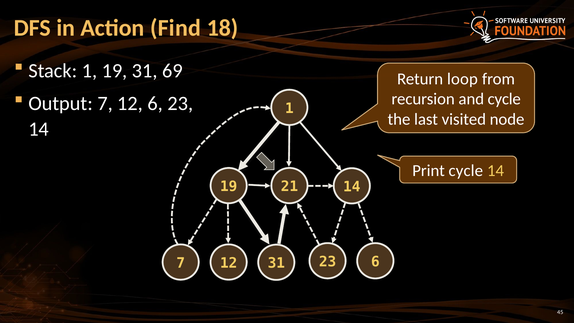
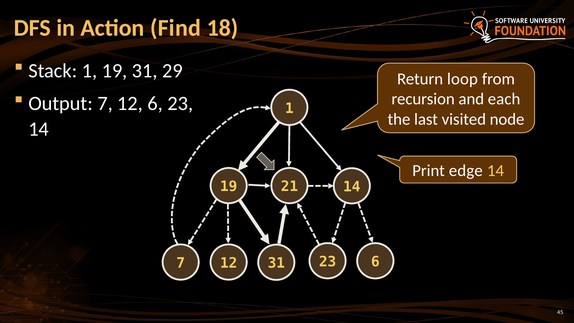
69: 69 -> 29 (172, 71)
and cycle: cycle -> each (504, 99)
Print cycle: cycle -> edge (466, 171)
